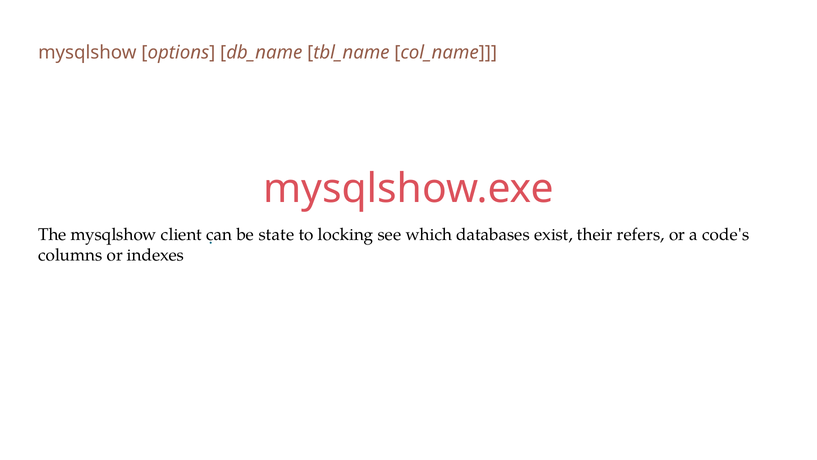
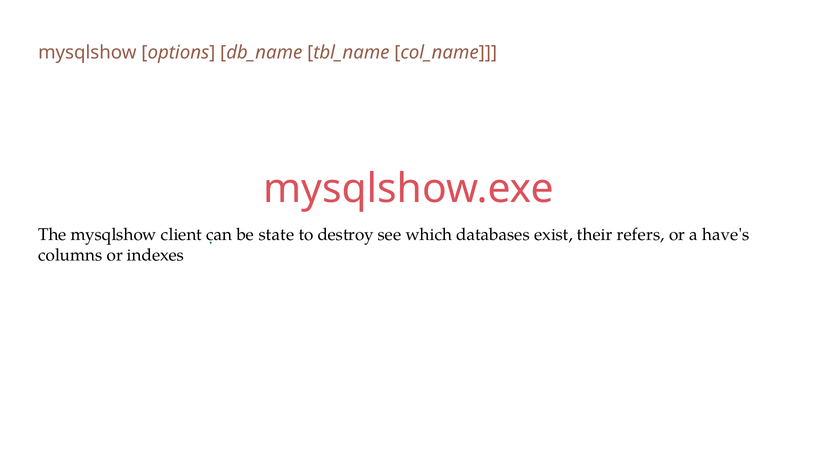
locking: locking -> destroy (346, 235)
code's: code's -> have's (726, 235)
